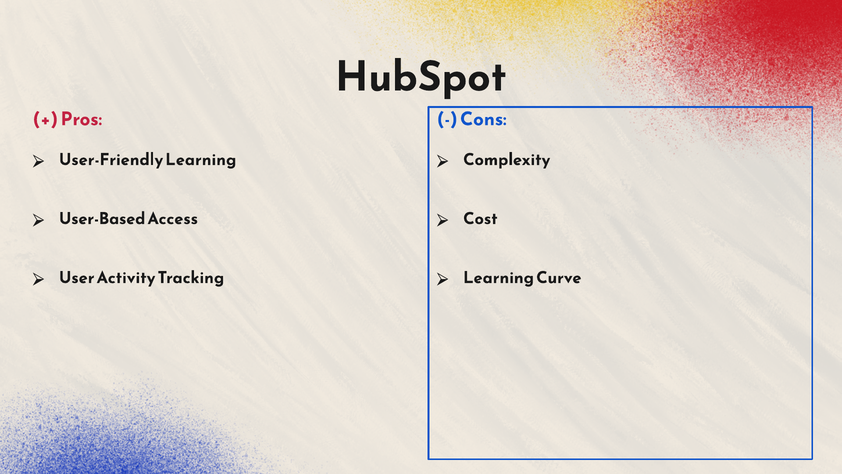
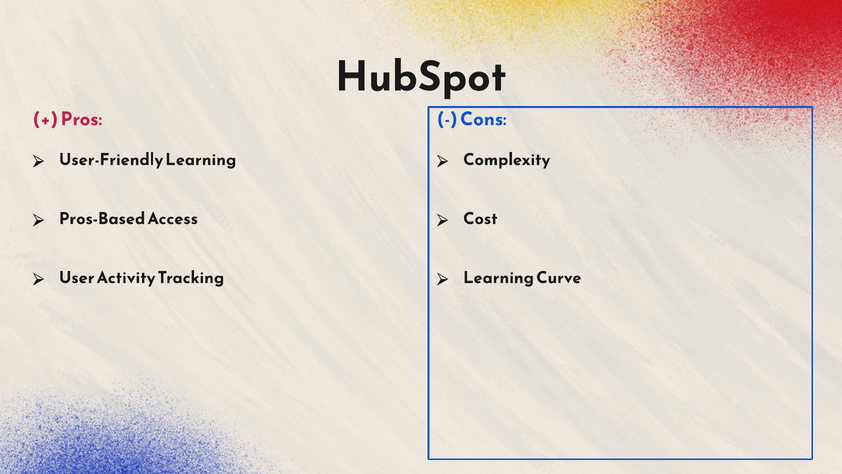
User-Based: User-Based -> Pros-Based (102, 218)
